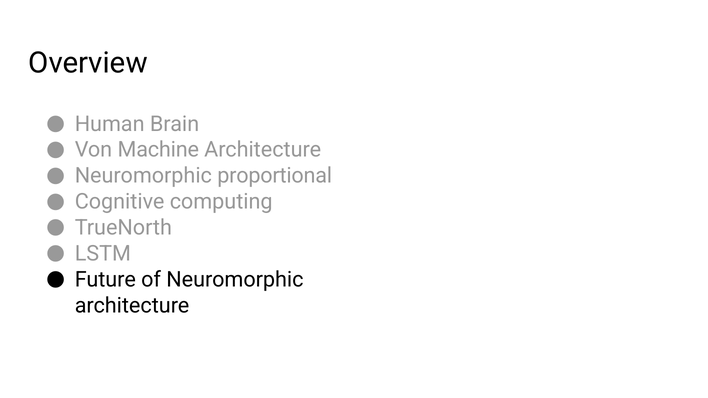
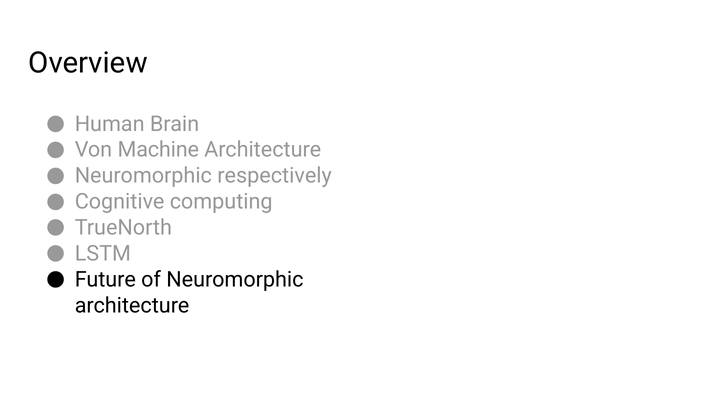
proportional: proportional -> respectively (275, 176)
